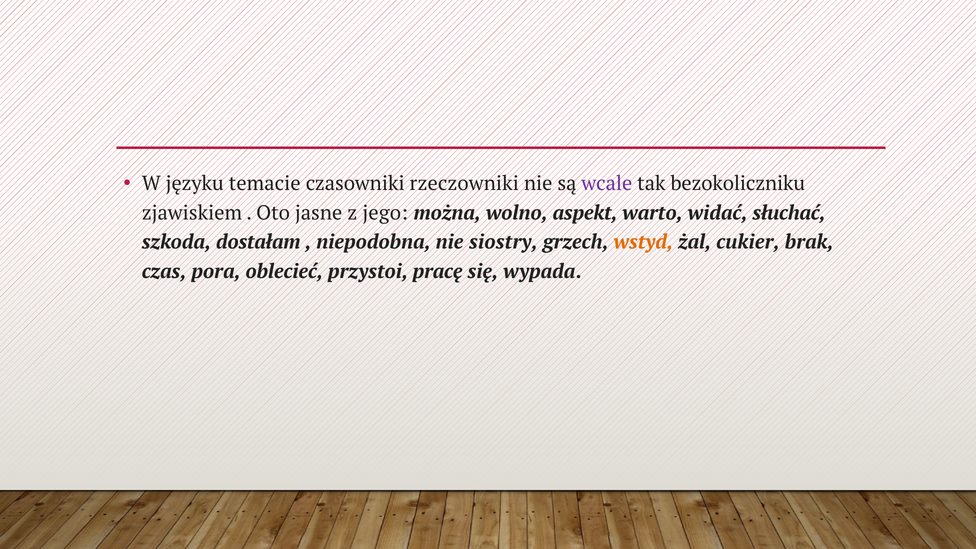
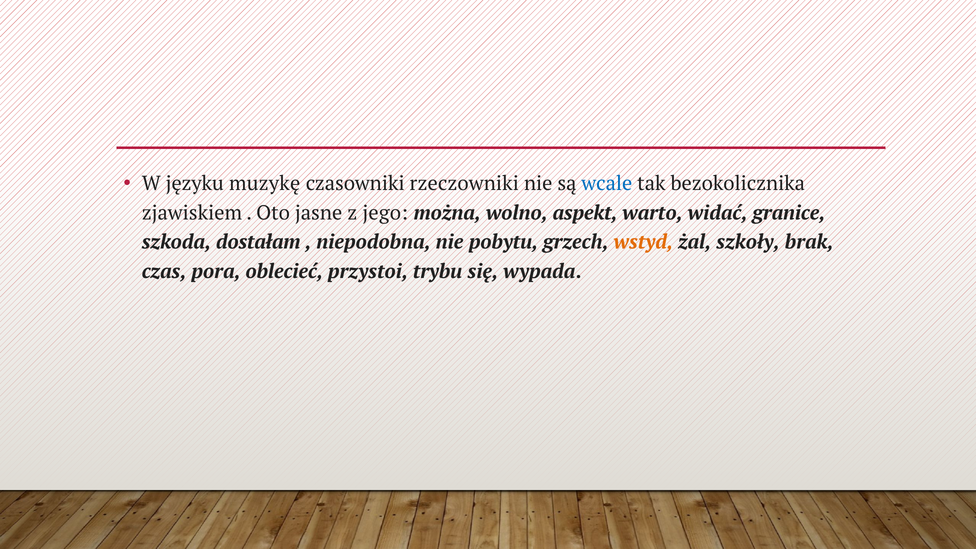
temacie: temacie -> muzykę (265, 184)
wcale colour: purple -> blue (607, 184)
bezokoliczniku: bezokoliczniku -> bezokolicznika (738, 184)
słuchać: słuchać -> granice (789, 213)
siostry: siostry -> pobytu (504, 242)
cukier: cukier -> szkoły (748, 242)
pracę: pracę -> trybu (438, 271)
